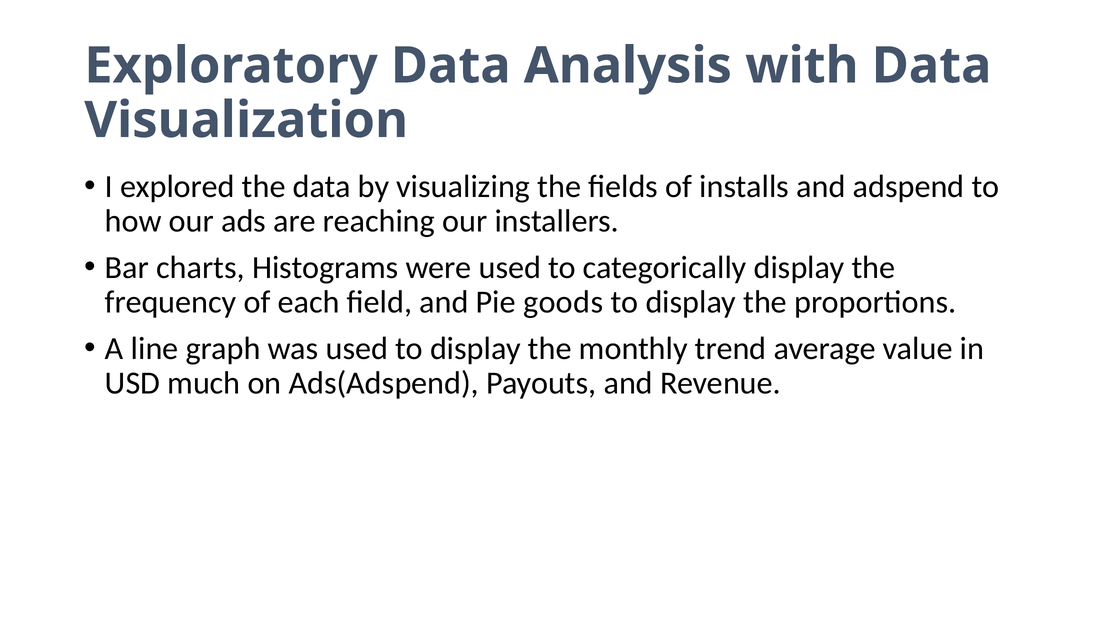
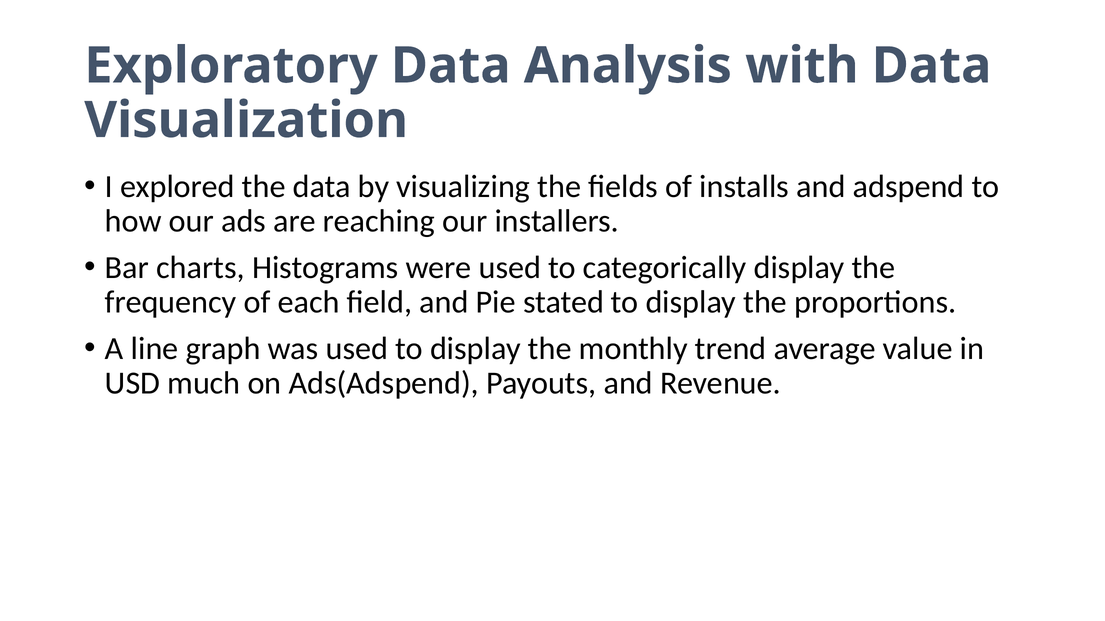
goods: goods -> stated (564, 303)
